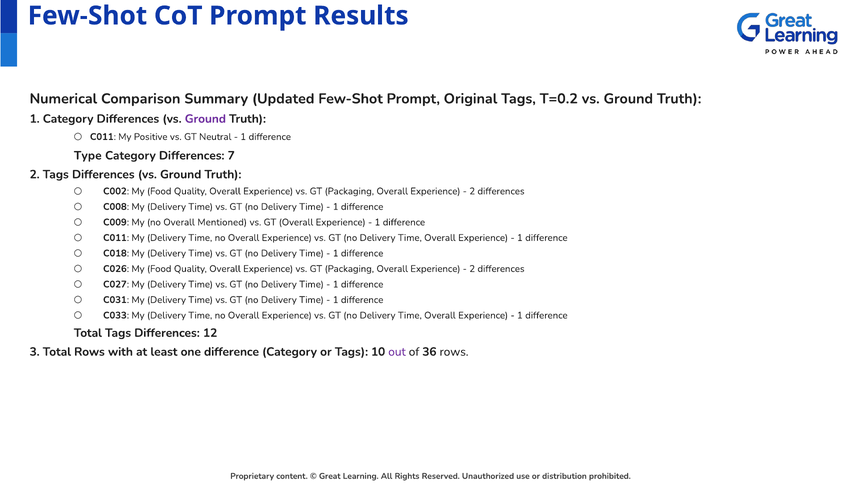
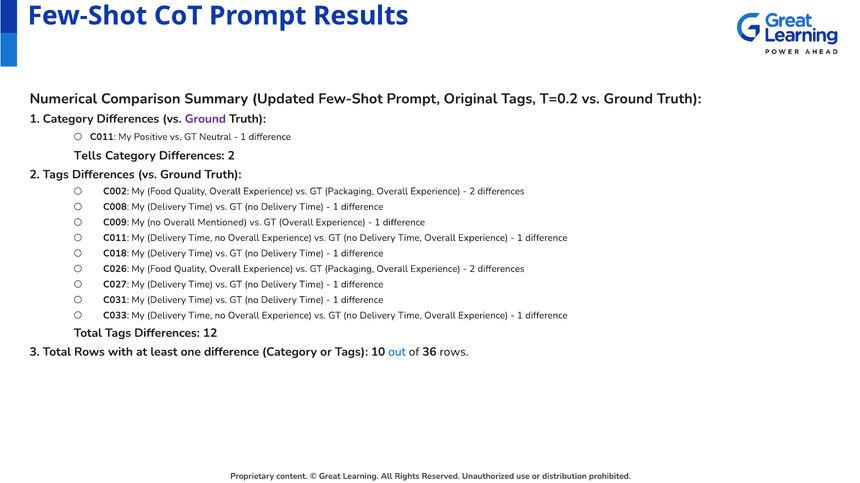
Type: Type -> Tells (88, 156)
Differences 7: 7 -> 2 (231, 156)
out colour: purple -> blue (397, 352)
